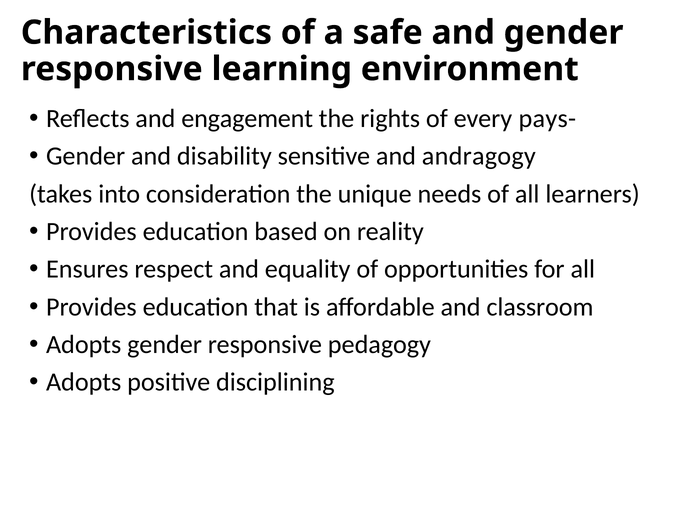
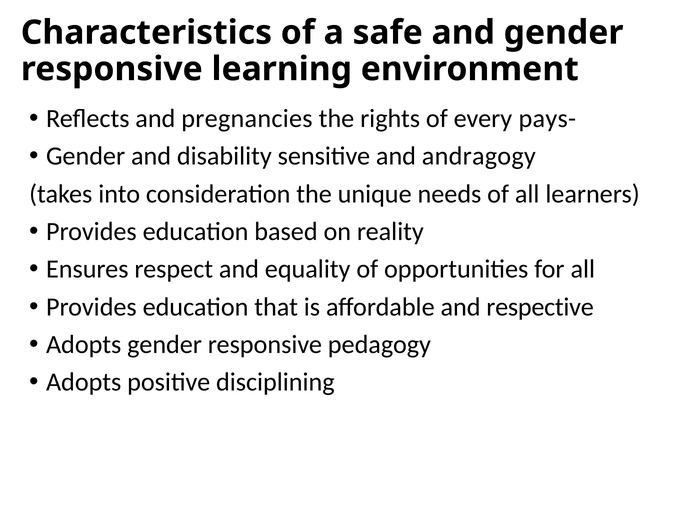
engagement: engagement -> pregnancies (247, 118)
classroom: classroom -> respective (540, 307)
